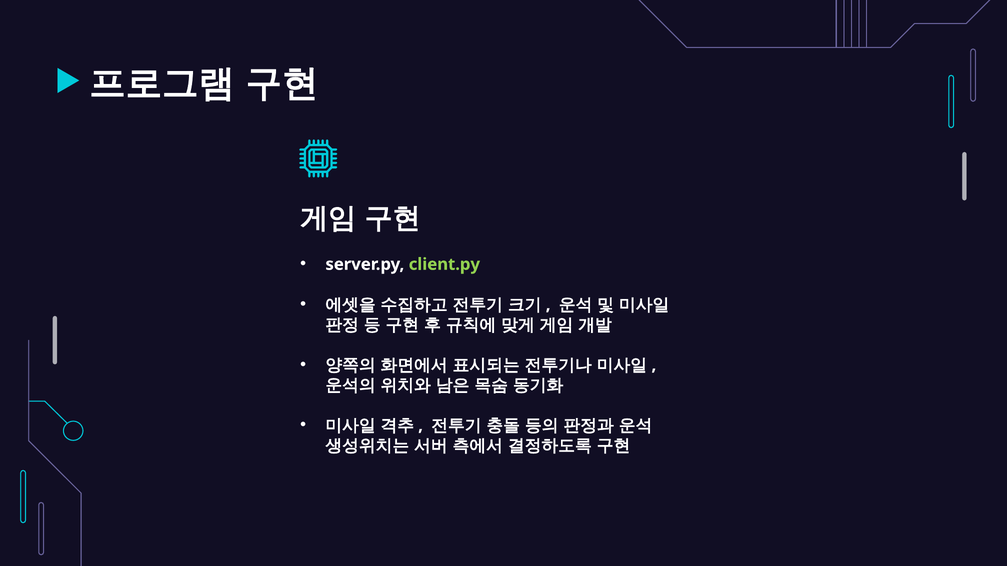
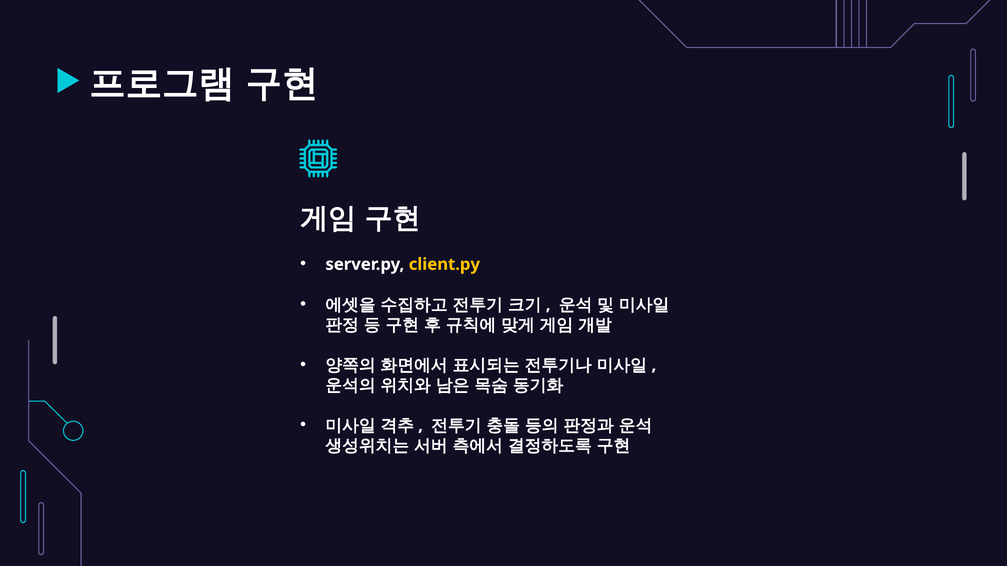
client.py colour: light green -> yellow (444, 265)
